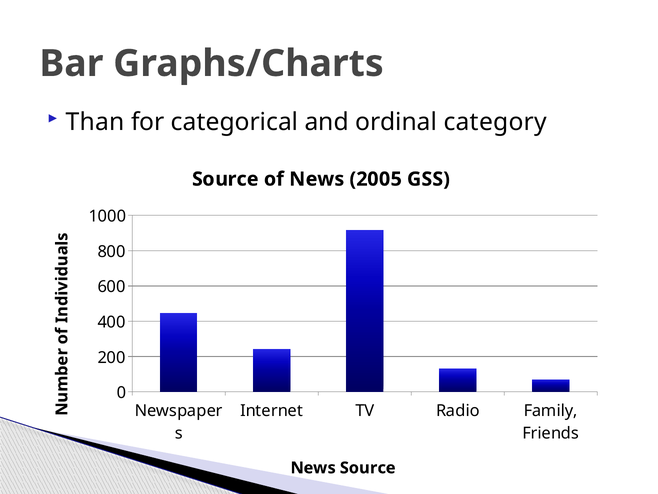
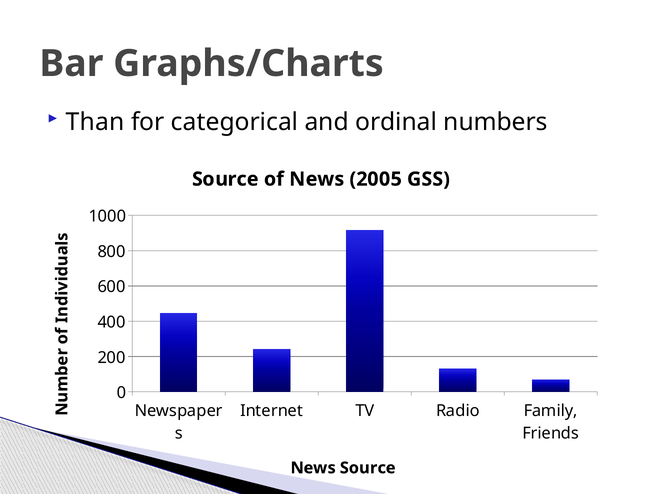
category: category -> numbers (495, 122)
